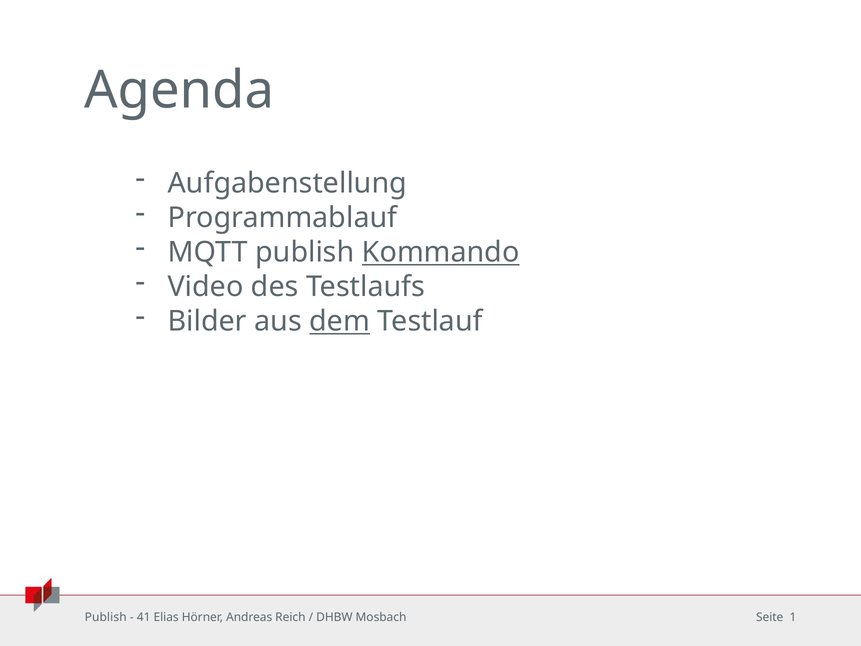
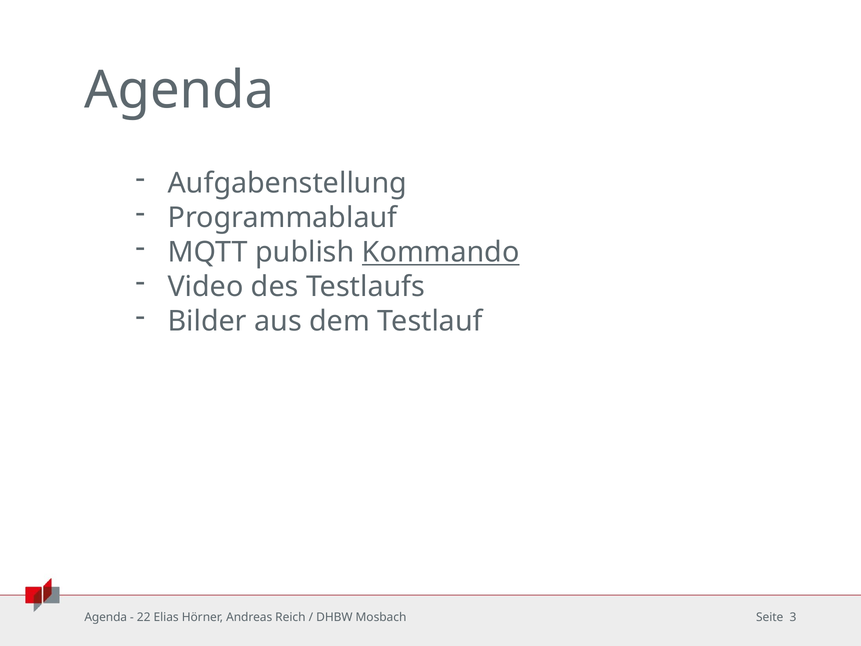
dem underline: present -> none (340, 321)
Publish: Publish -> Agenda (106, 617)
41: 41 -> 22 (144, 617)
1: 1 -> 3 (793, 617)
